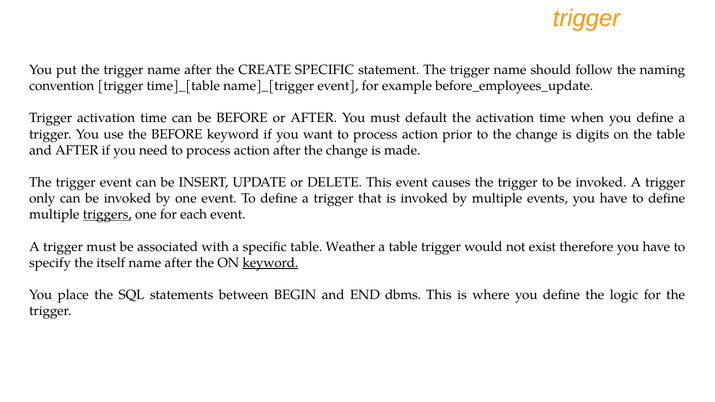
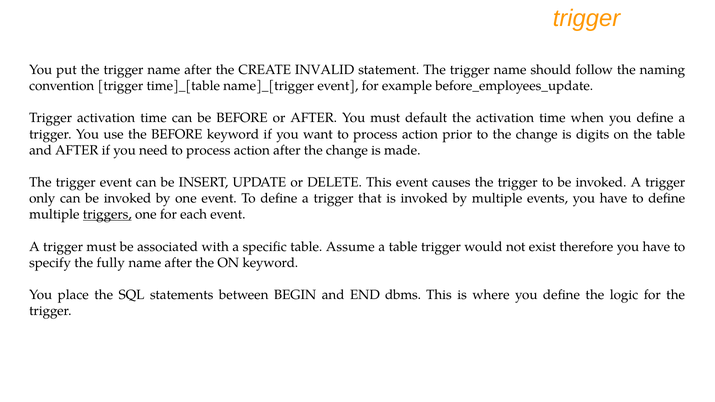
CREATE SPECIFIC: SPECIFIC -> INVALID (325, 70)
Weather: Weather -> Assume (350, 247)
itself: itself -> fully (111, 263)
keyword underline: present -> none (270, 263)
